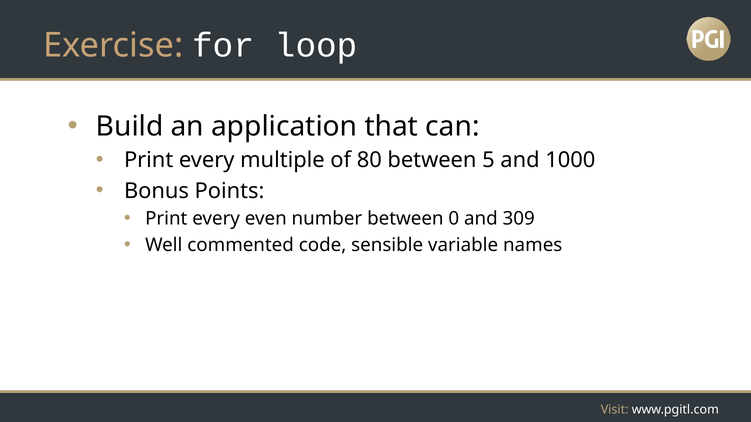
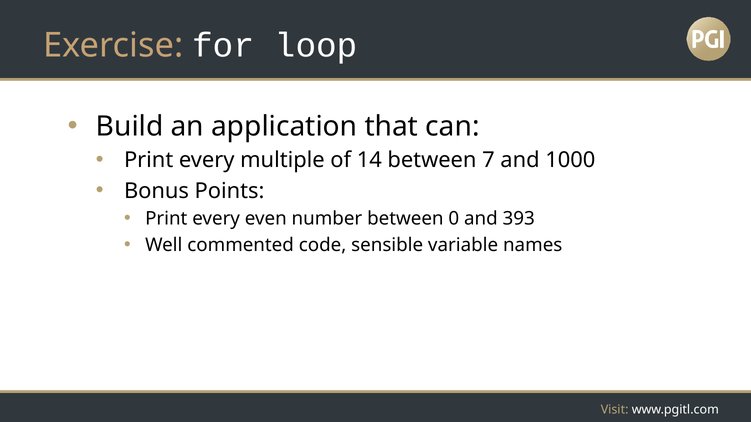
80: 80 -> 14 (369, 160)
5: 5 -> 7 (488, 160)
309: 309 -> 393 (519, 219)
